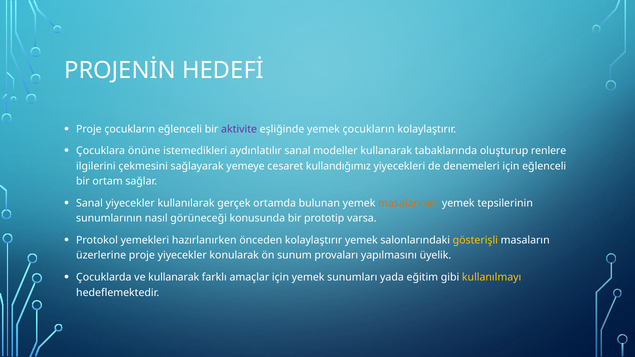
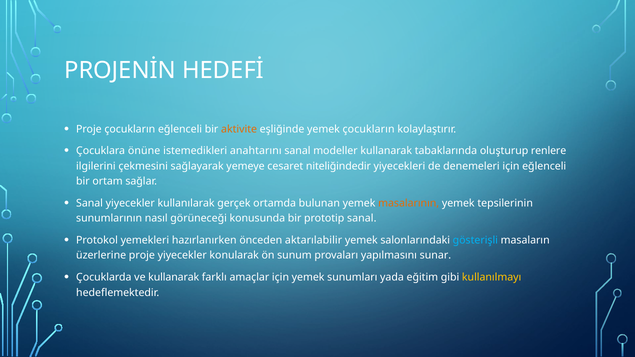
aktivite colour: purple -> orange (239, 129)
aydınlatılır: aydınlatılır -> anahtarını (256, 151)
kullandığımız: kullandığımız -> niteliğindedir (338, 166)
prototip varsa: varsa -> sanal (362, 219)
önceden kolaylaştırır: kolaylaştırır -> aktarılabilir (314, 240)
gösterişli colour: yellow -> light blue (475, 240)
üyelik: üyelik -> sunar (435, 256)
